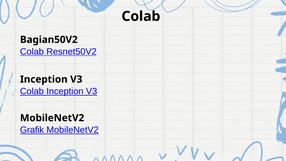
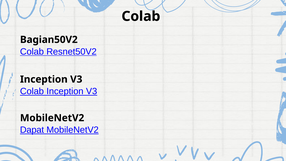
Grafik: Grafik -> Dapat (32, 130)
